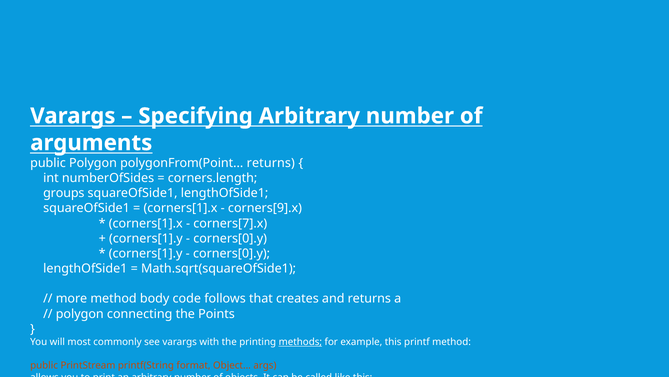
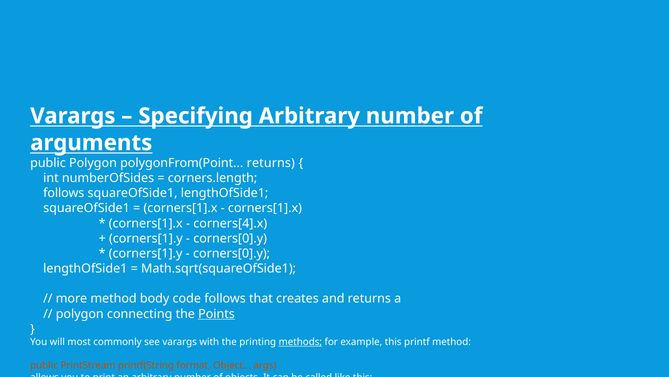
groups: groups -> follows (64, 193)
corners[9].x: corners[9].x -> corners[1].x (265, 208)
corners[7].x: corners[7].x -> corners[4].x (230, 223)
Points underline: none -> present (217, 313)
